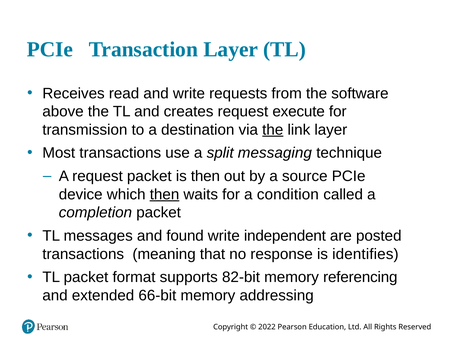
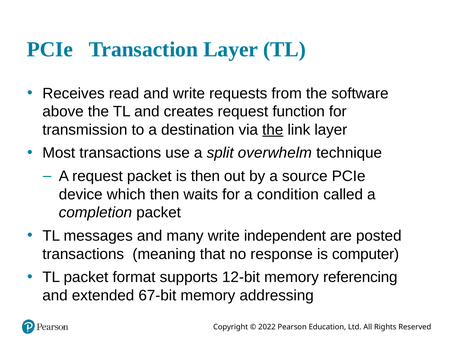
execute: execute -> function (299, 112)
messaging: messaging -> overwhelm (275, 153)
then underline: present -> none (165, 195)
found: found -> many (185, 236)
identifies: identifies -> computer (366, 254)
82-bit: 82-bit -> 12-bit (241, 277)
66-bit: 66-bit -> 67-bit (157, 296)
